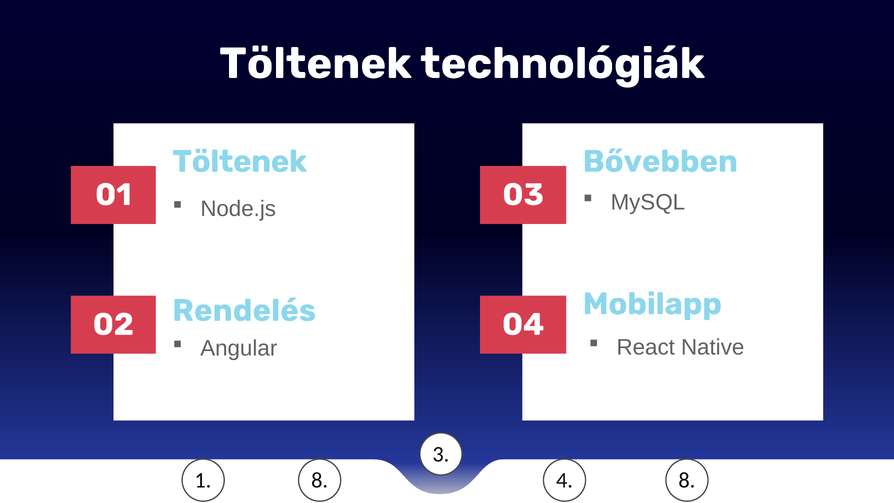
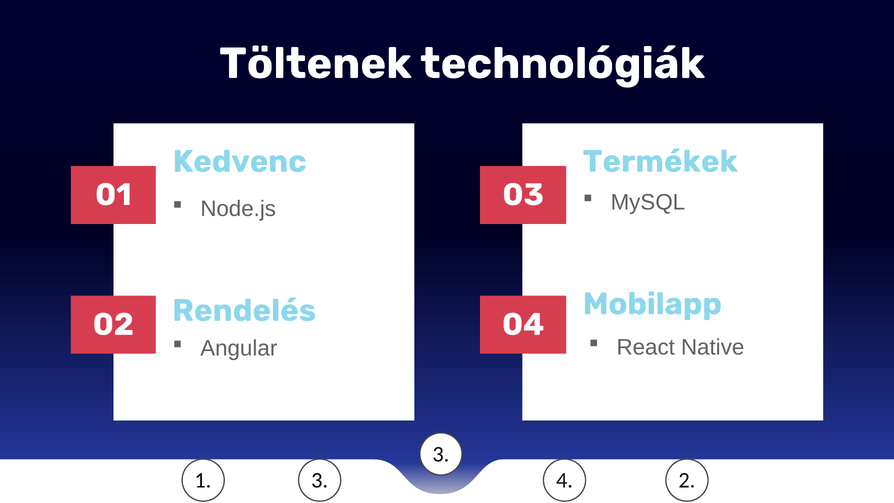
Bővebben: Bővebben -> Termékek (660, 161)
Töltenek: Töltenek -> Kedvenc (240, 161)
8: 8 -> 3 (320, 480)
4 8: 8 -> 2 (687, 480)
